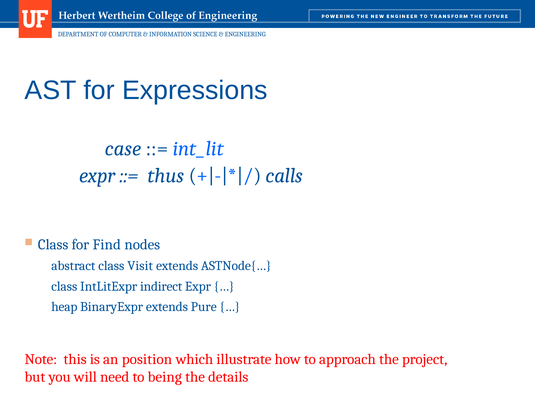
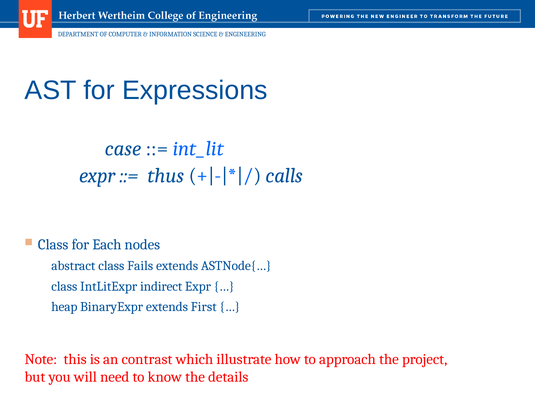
Find: Find -> Each (107, 245)
Visit: Visit -> Fails (140, 266)
Pure: Pure -> First (204, 307)
position: position -> contrast (147, 359)
being: being -> know (165, 377)
